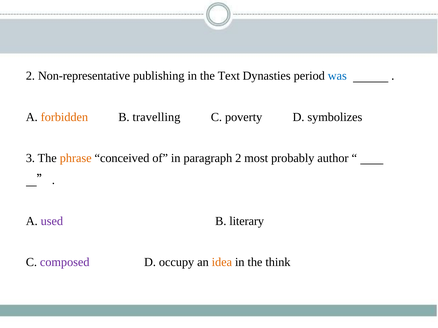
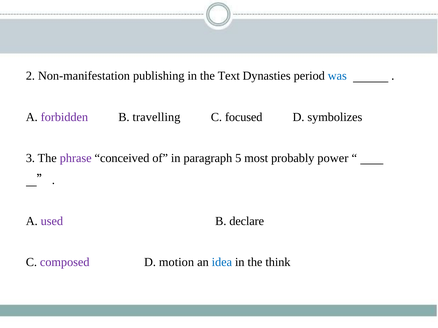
Non-representative: Non-representative -> Non-manifestation (84, 76)
forbidden colour: orange -> purple (64, 117)
poverty: poverty -> focused (244, 117)
phrase colour: orange -> purple (76, 158)
paragraph 2: 2 -> 5 (238, 158)
author: author -> power (333, 158)
literary: literary -> declare (247, 221)
occupy: occupy -> motion (177, 262)
idea colour: orange -> blue (222, 262)
